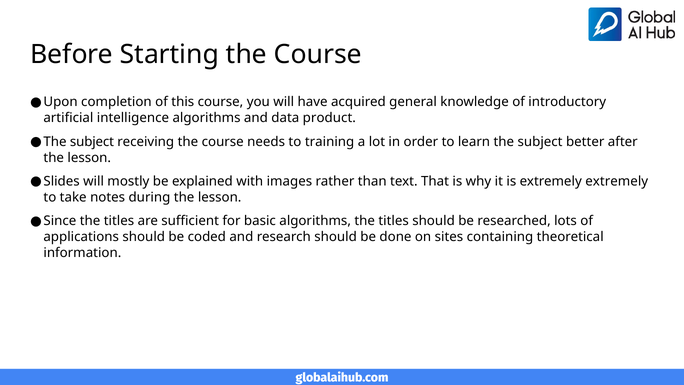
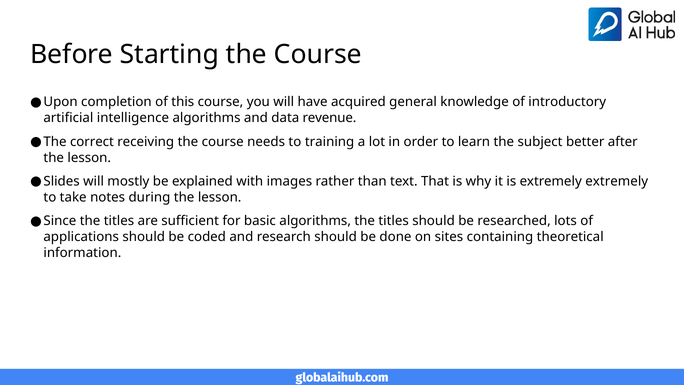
product: product -> revenue (329, 118)
subject: subject -> correct (92, 142)
